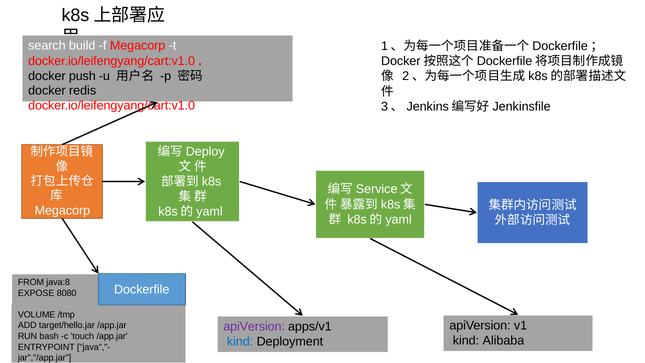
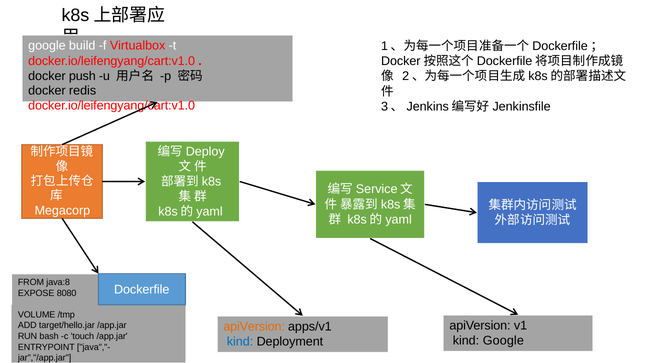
search: search -> google (47, 46)
f Megacorp: Megacorp -> Virtualbox (138, 46)
apiVersion colour: purple -> orange (254, 327)
kind Alibaba: Alibaba -> Google (503, 341)
